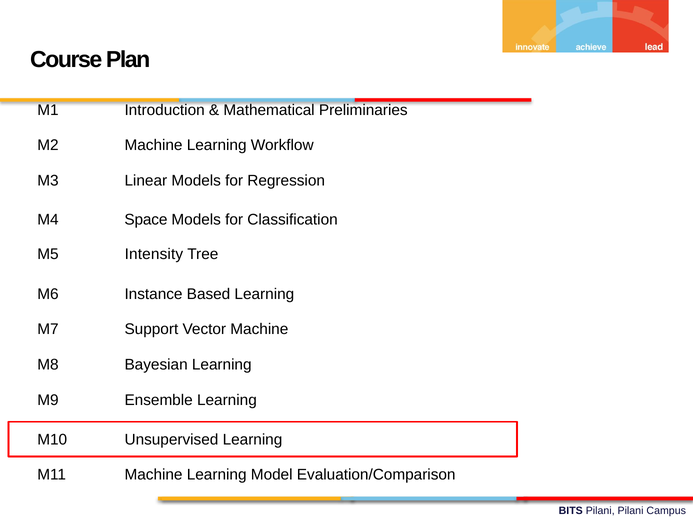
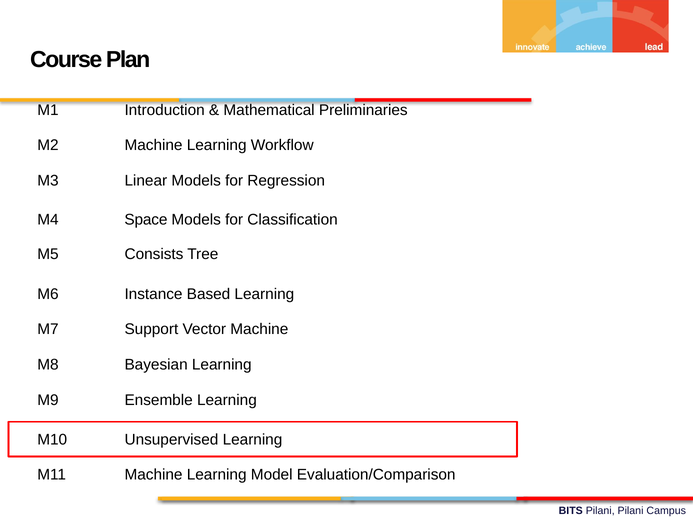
Intensity: Intensity -> Consists (154, 254)
